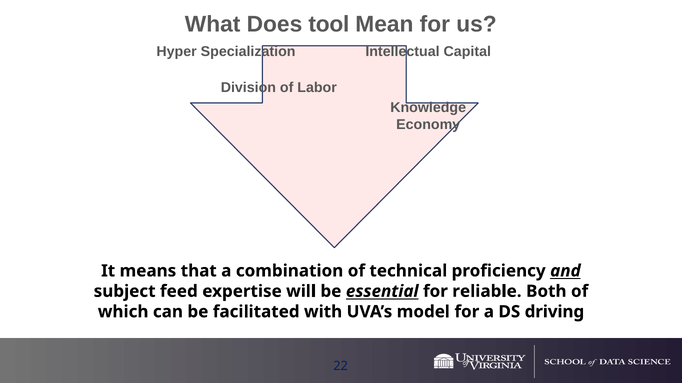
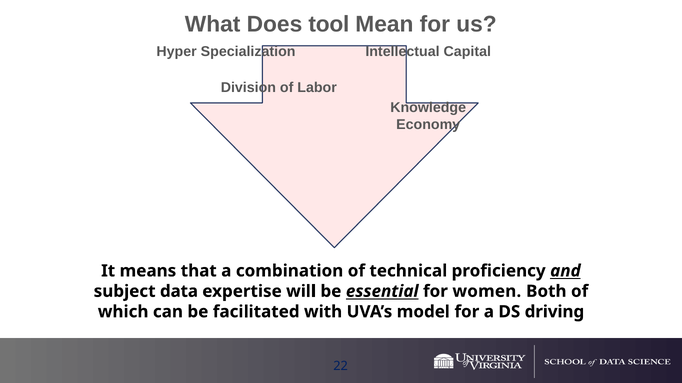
feed: feed -> data (179, 292)
reliable: reliable -> women (487, 292)
